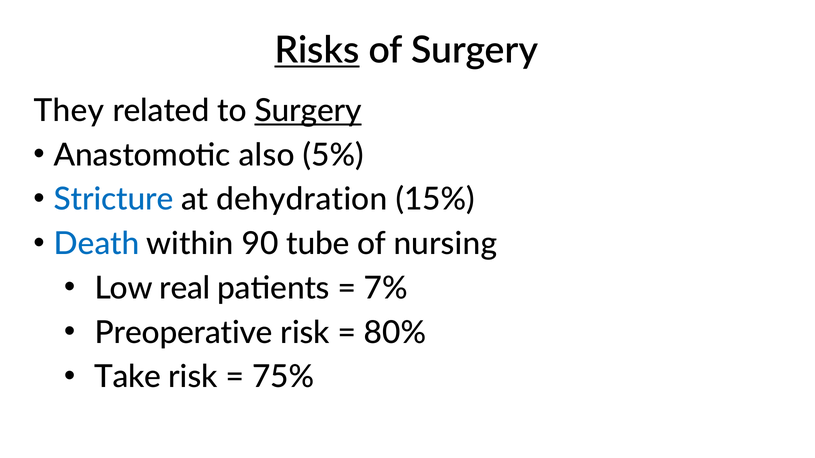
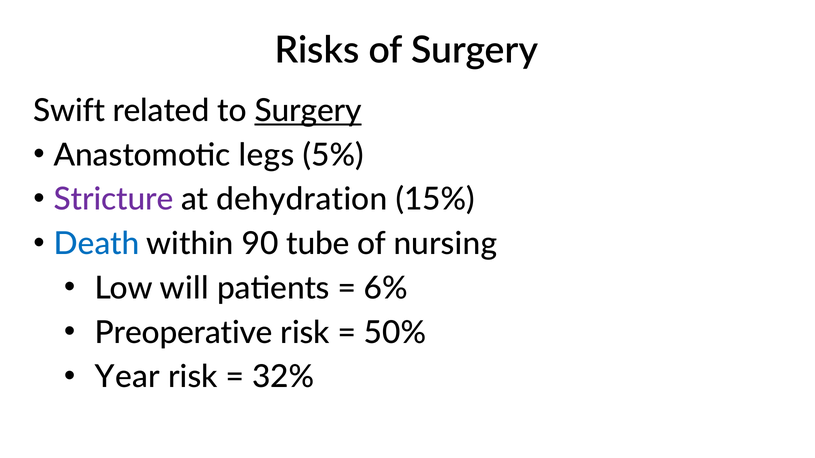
Risks underline: present -> none (317, 50)
They: They -> Swift (69, 111)
also: also -> legs (267, 155)
Stricture colour: blue -> purple (114, 200)
real: real -> will (184, 289)
7%: 7% -> 6% (386, 289)
80%: 80% -> 50% (395, 333)
Take: Take -> Year (127, 377)
75%: 75% -> 32% (283, 377)
